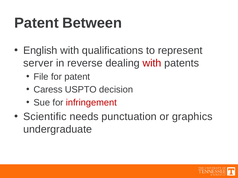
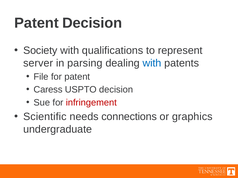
Patent Between: Between -> Decision (92, 23)
English: English -> Society (40, 51)
reverse: reverse -> parsing (85, 63)
with colour: red -> blue (152, 63)
punctuation: punctuation -> connections (129, 117)
